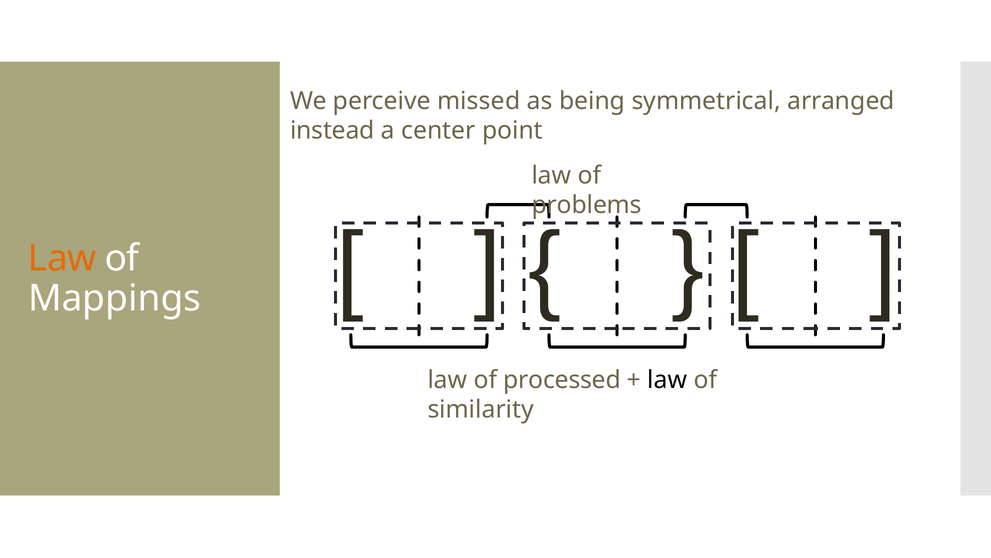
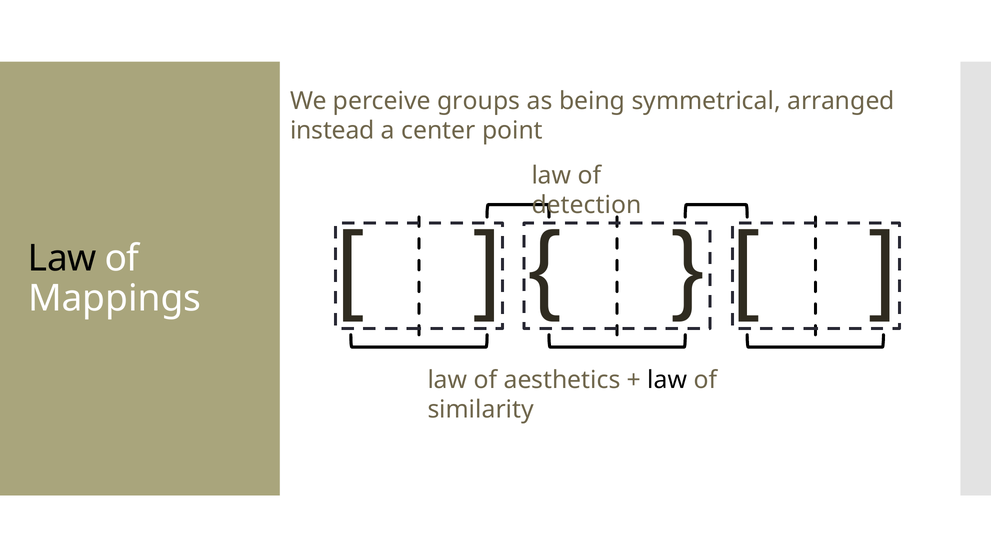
missed: missed -> groups (479, 101)
problems: problems -> detection (587, 205)
Law colour: orange -> black (62, 258)
processed: processed -> aesthetics (562, 380)
